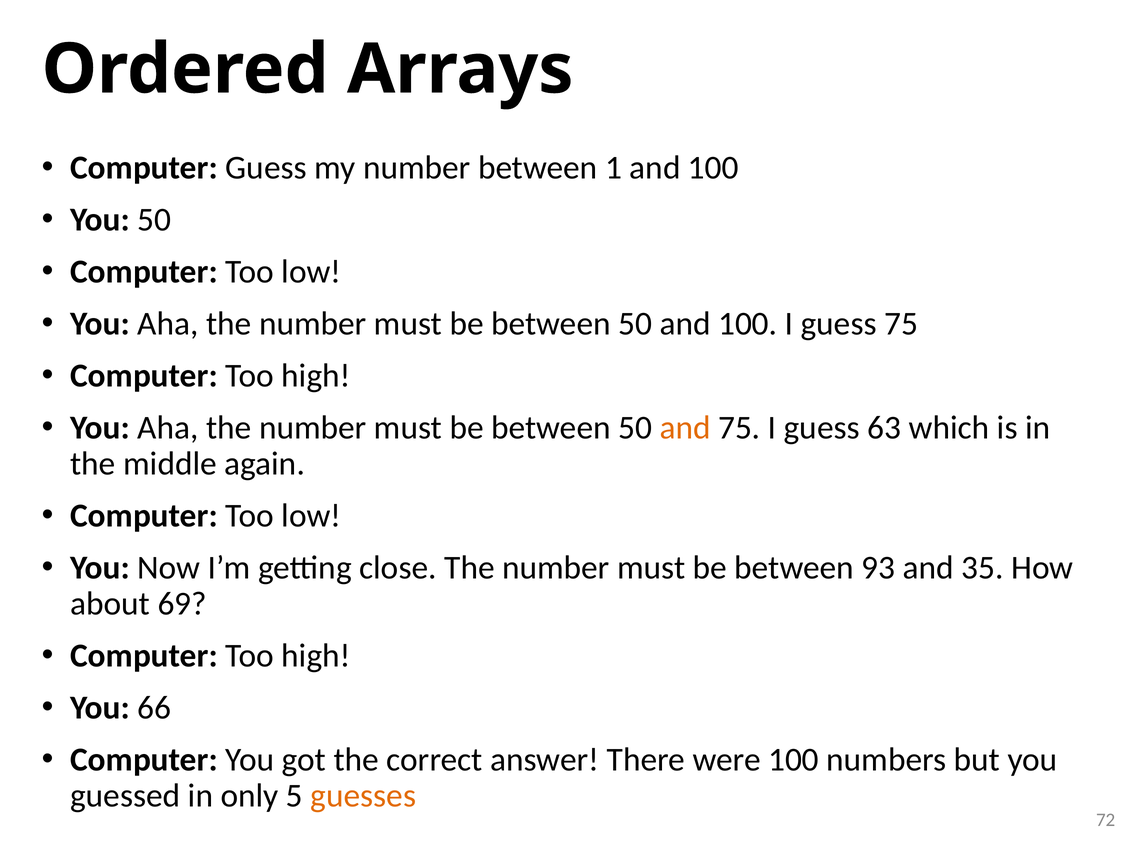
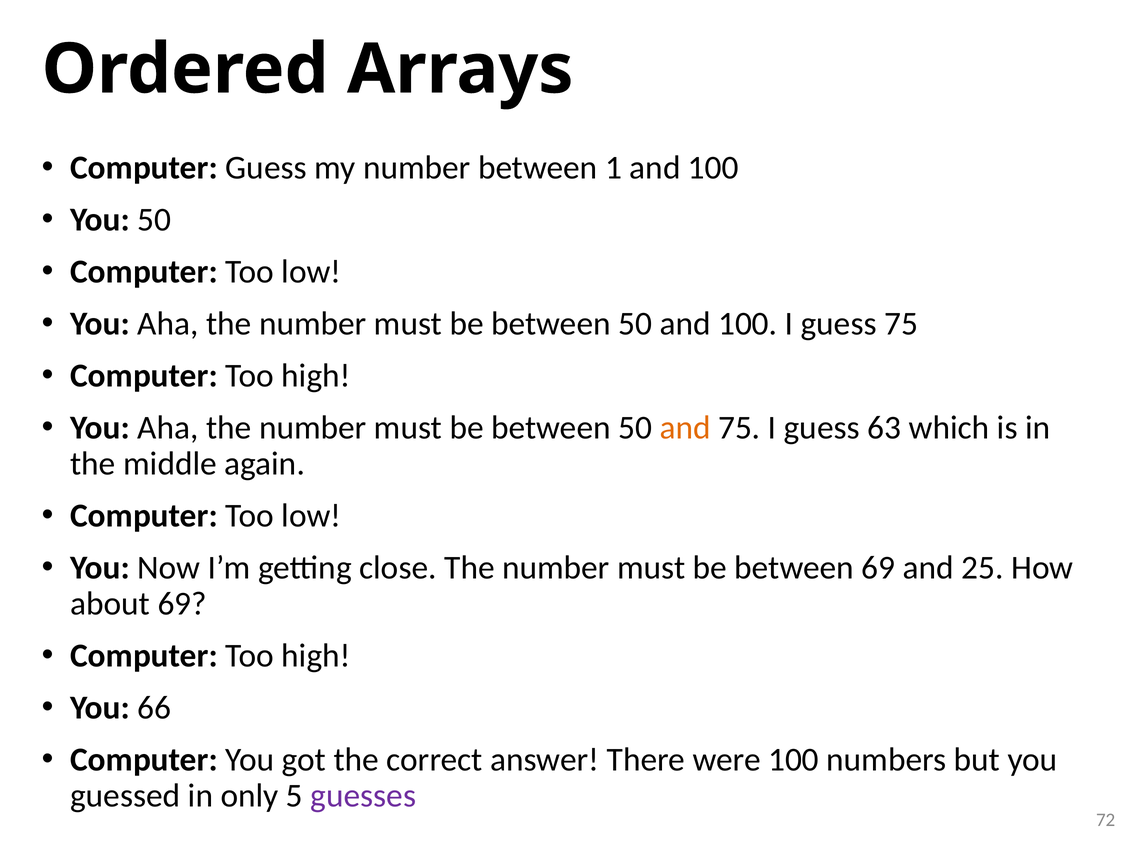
between 93: 93 -> 69 (878, 567)
35: 35 -> 25 (983, 567)
guesses colour: orange -> purple (363, 795)
